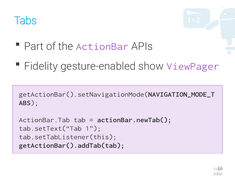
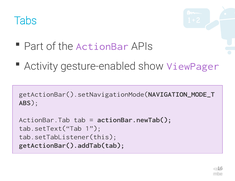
Fidelity: Fidelity -> Activity (41, 66)
